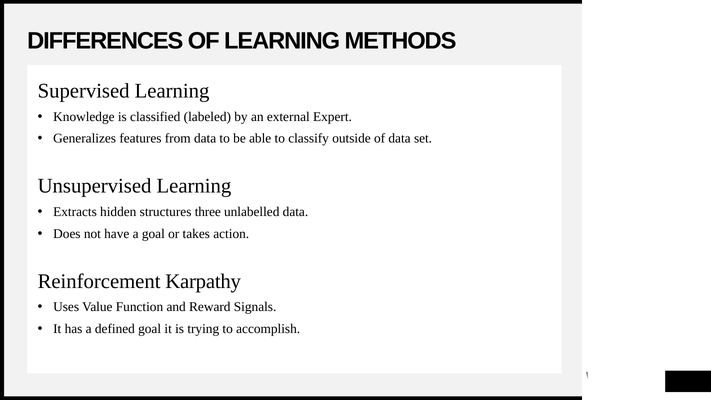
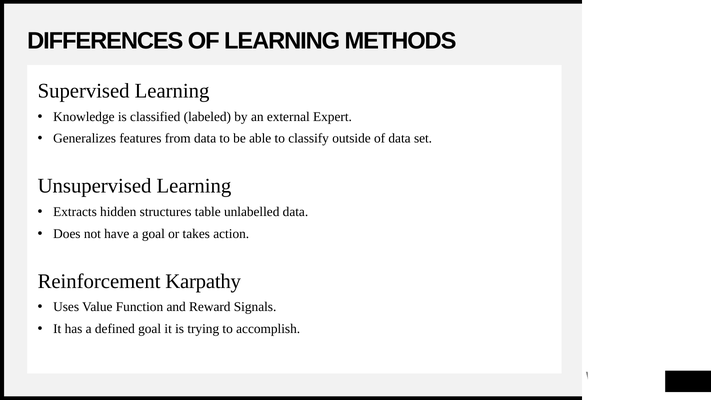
three: three -> table (208, 212)
